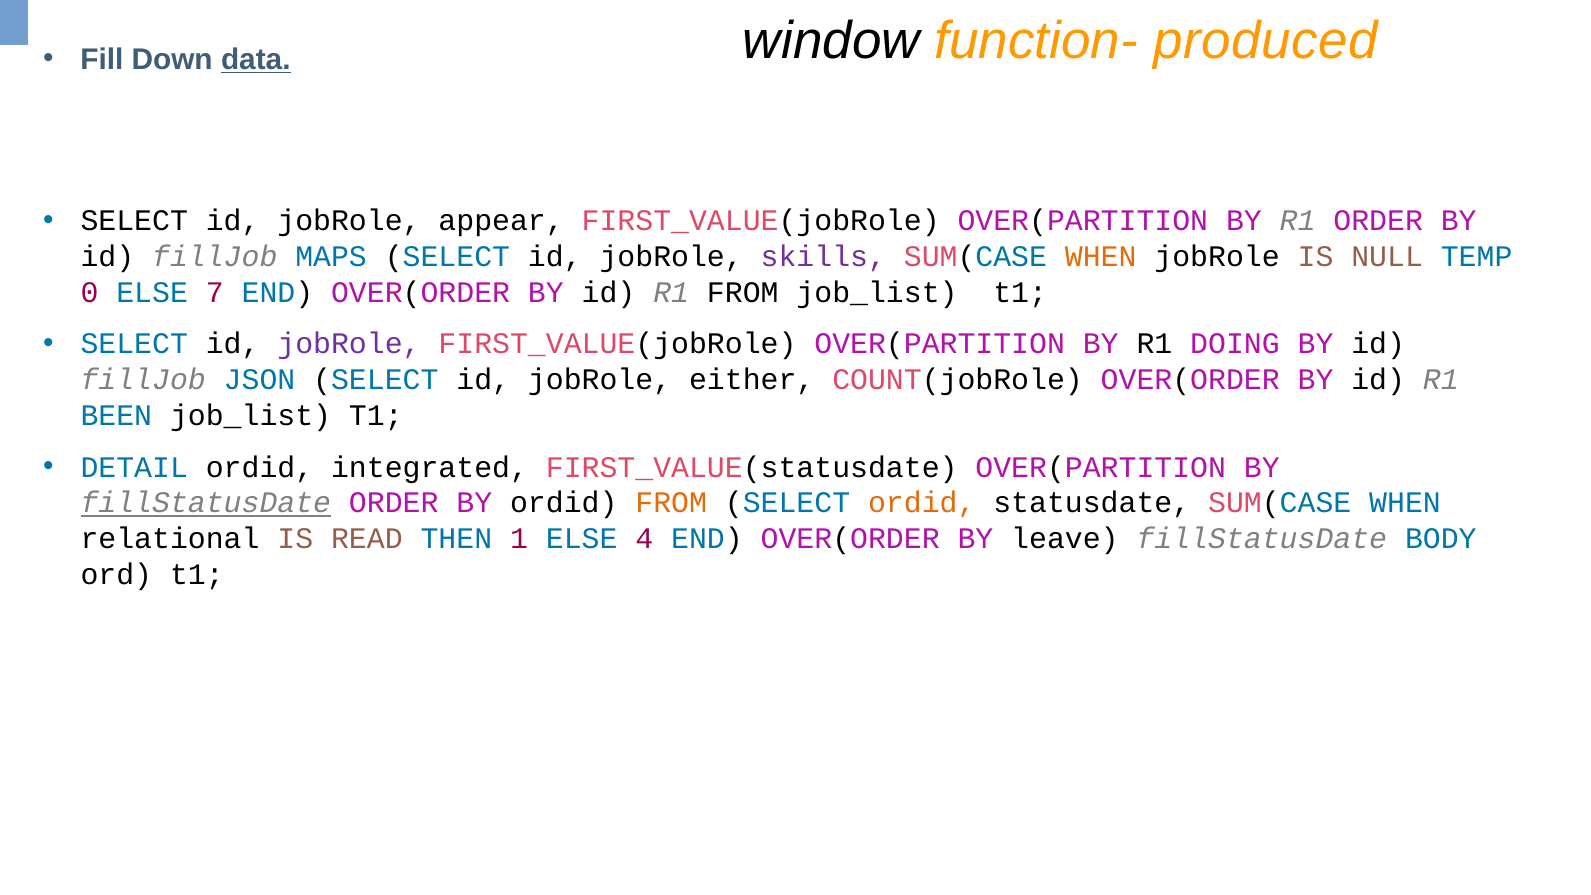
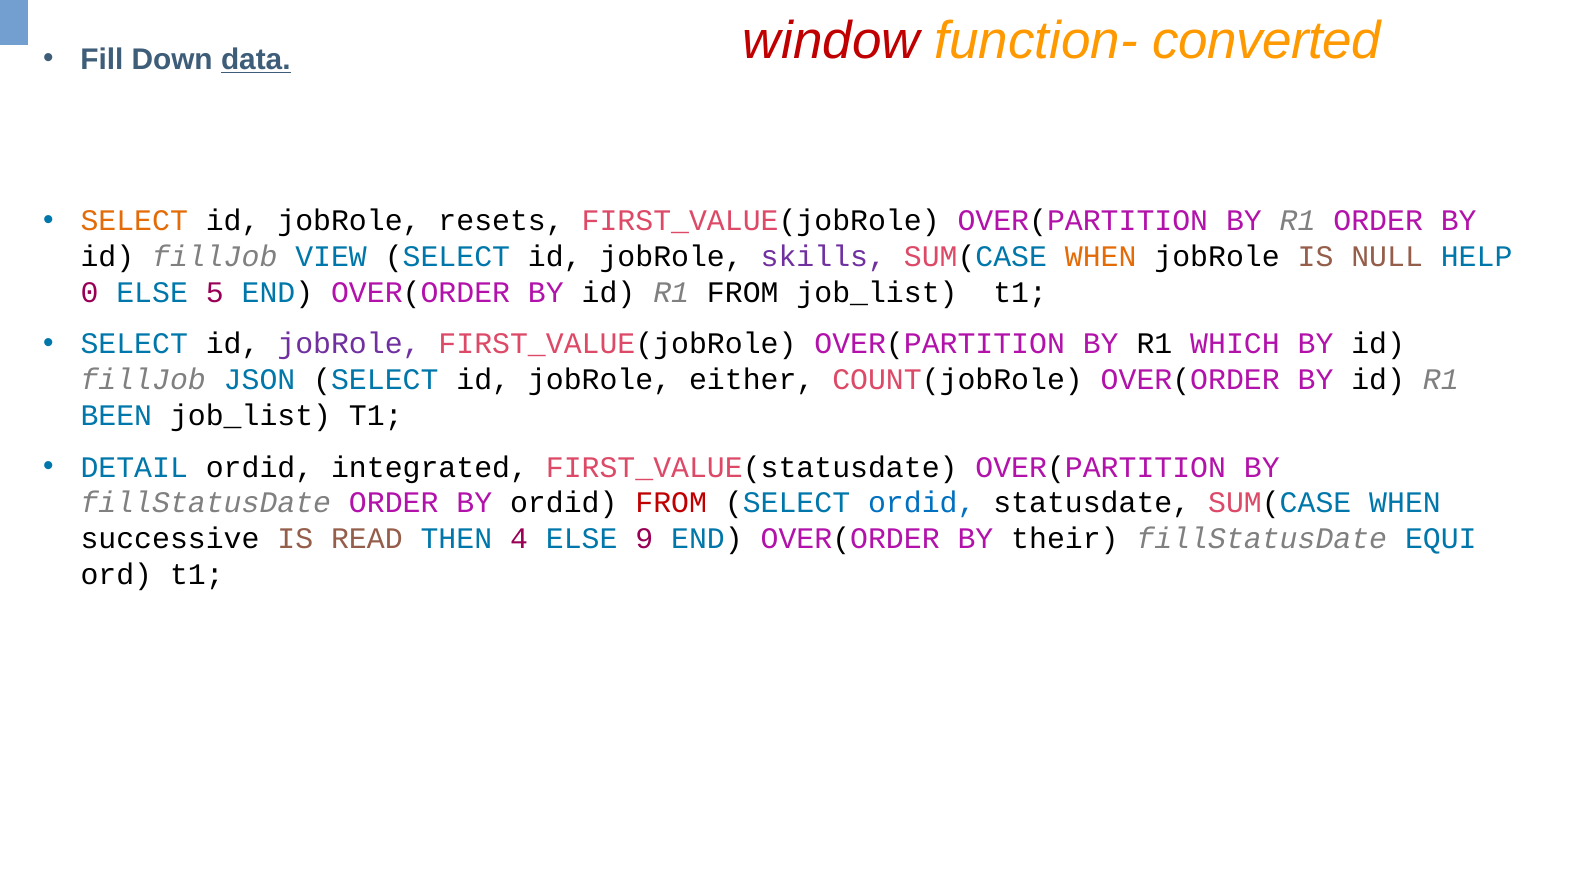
window colour: black -> red (831, 41)
produced: produced -> converted (1266, 41)
SELECT colour: black -> orange (134, 221)
appear: appear -> resets (501, 221)
MAPS: MAPS -> VIEW (331, 257)
TEMP: TEMP -> HELP (1477, 257)
7: 7 -> 5 (215, 292)
DOING: DOING -> WHICH (1235, 344)
fillStatusDate underline: present -> none (206, 503)
FROM colour: orange -> red (671, 503)
ordid colour: orange -> blue (922, 503)
relational: relational -> successive (170, 539)
1: 1 -> 4 (519, 539)
4: 4 -> 9 (644, 539)
leave: leave -> their (1065, 539)
BODY: BODY -> EQUI (1441, 539)
